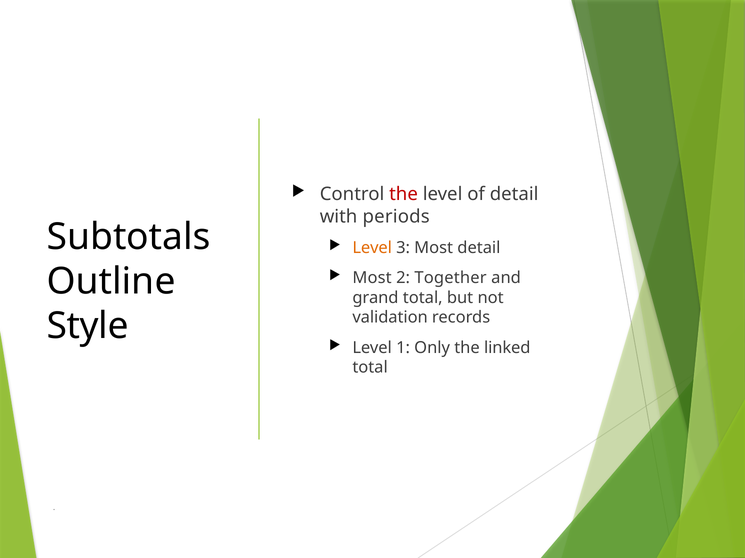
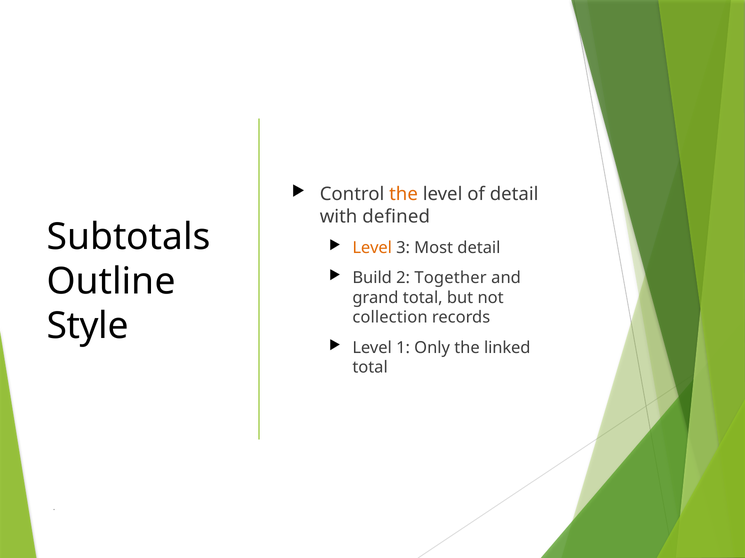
the colour: red -> orange (404, 194)
periods: periods -> defined (396, 217)
Most: Most -> Build (372, 278)
validation: validation -> collection (390, 318)
